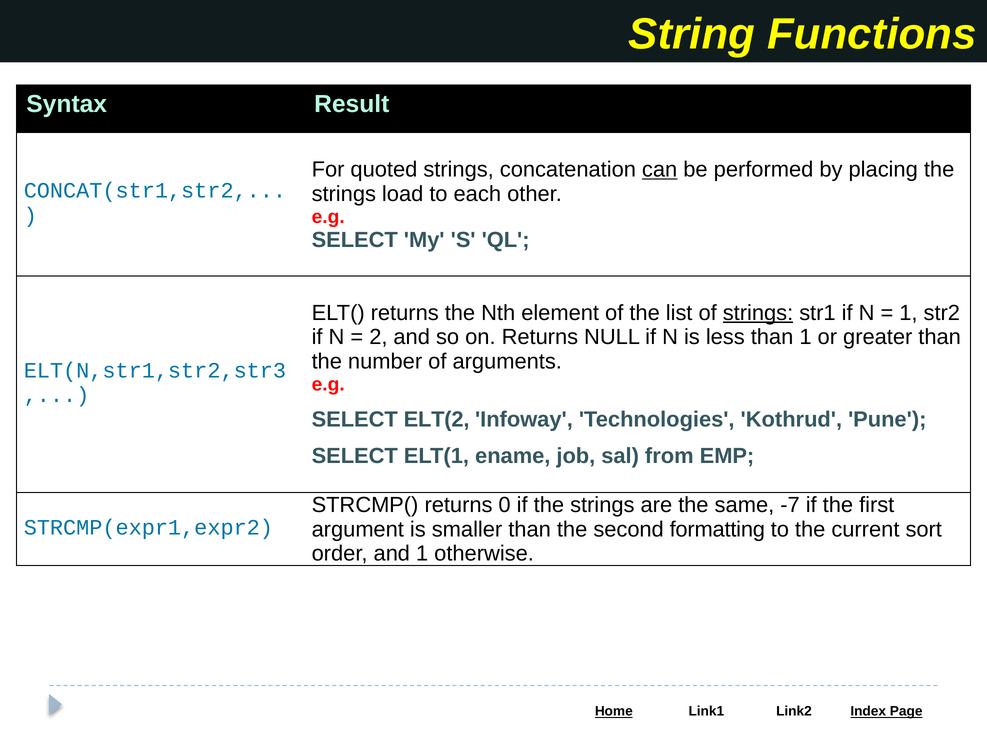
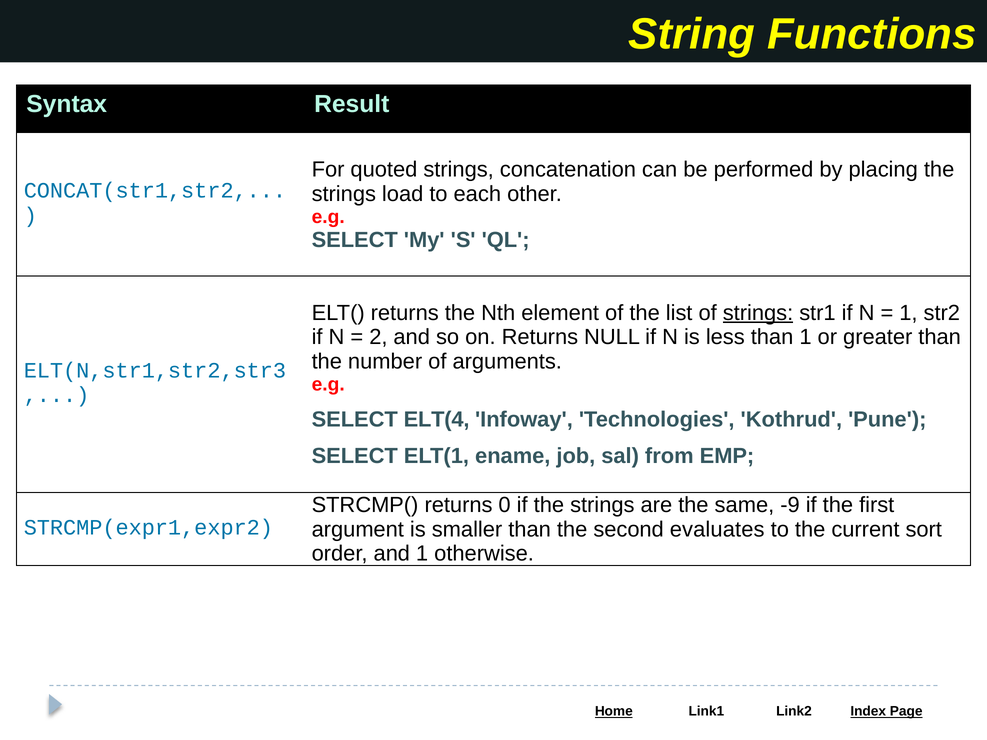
can underline: present -> none (660, 170)
ELT(2: ELT(2 -> ELT(4 (437, 420)
-7: -7 -> -9 (790, 505)
formatting: formatting -> evaluates (717, 529)
